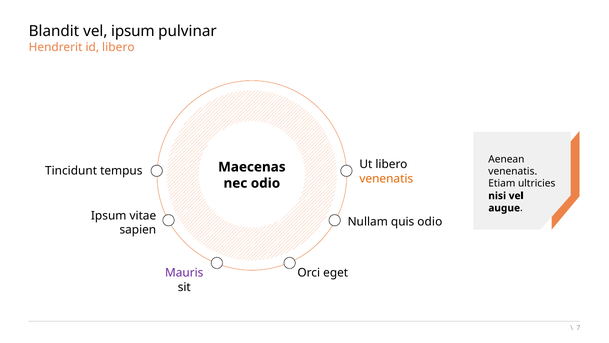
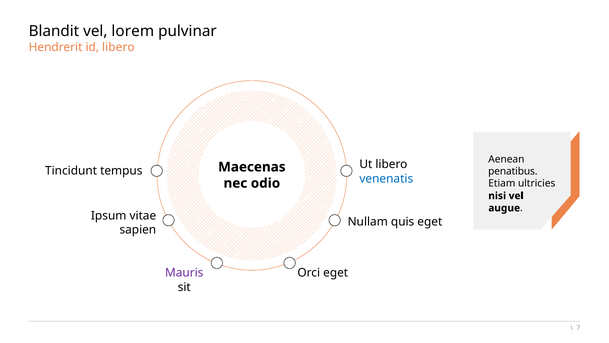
vel ipsum: ipsum -> lorem (133, 31)
venenatis: venenatis -> penatibus (513, 171)
venenatis colour: orange -> blue (386, 179)
quis odio: odio -> eget (430, 222)
